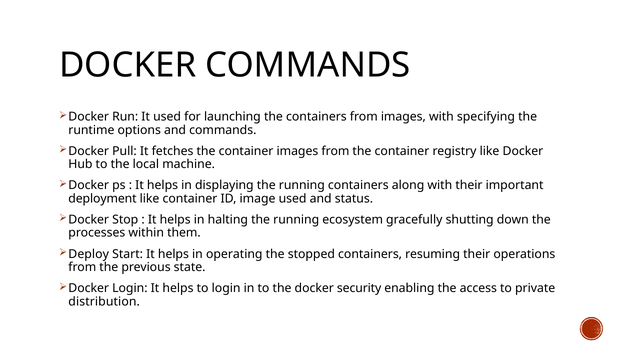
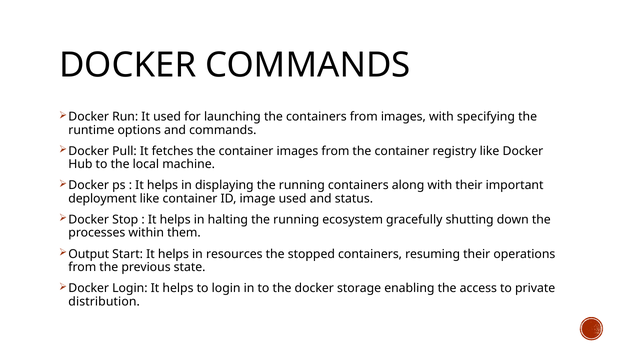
Deploy: Deploy -> Output (89, 254)
operating: operating -> resources (234, 254)
security: security -> storage (359, 288)
